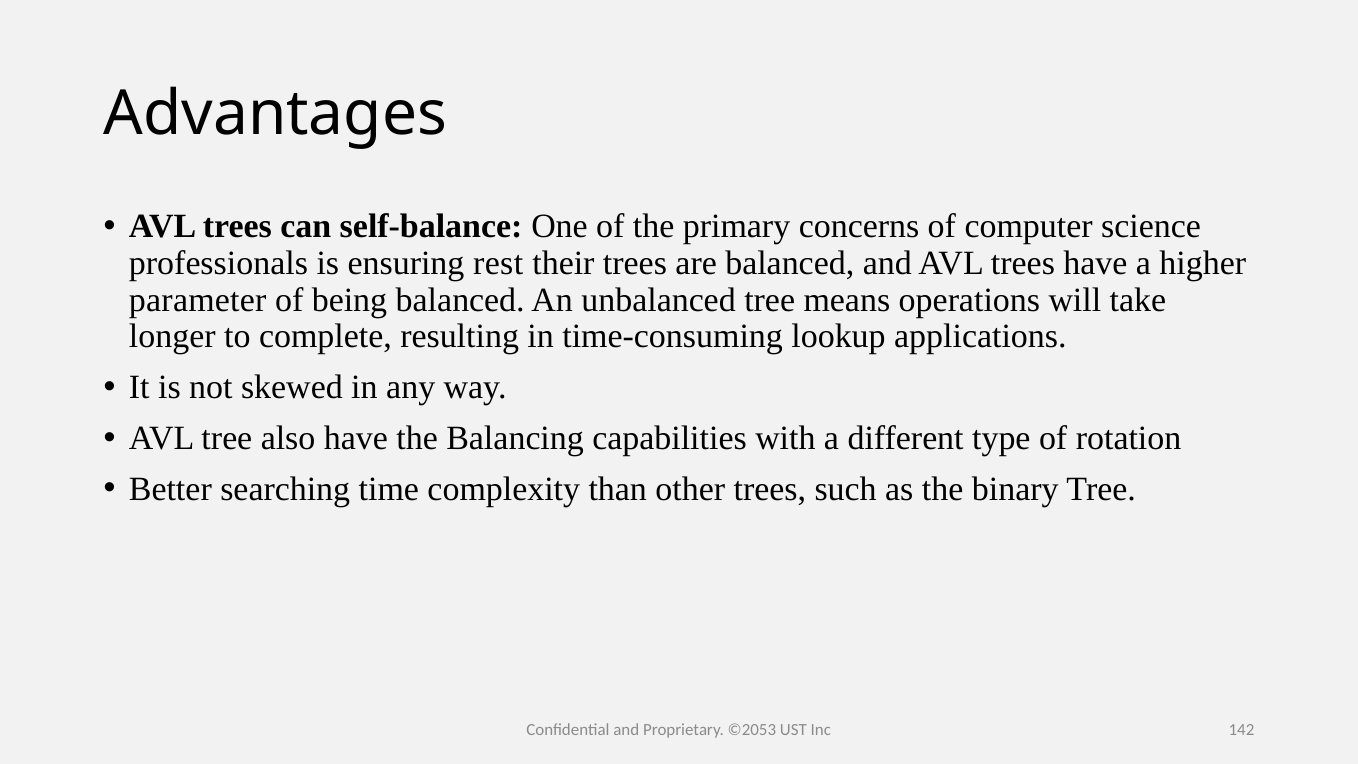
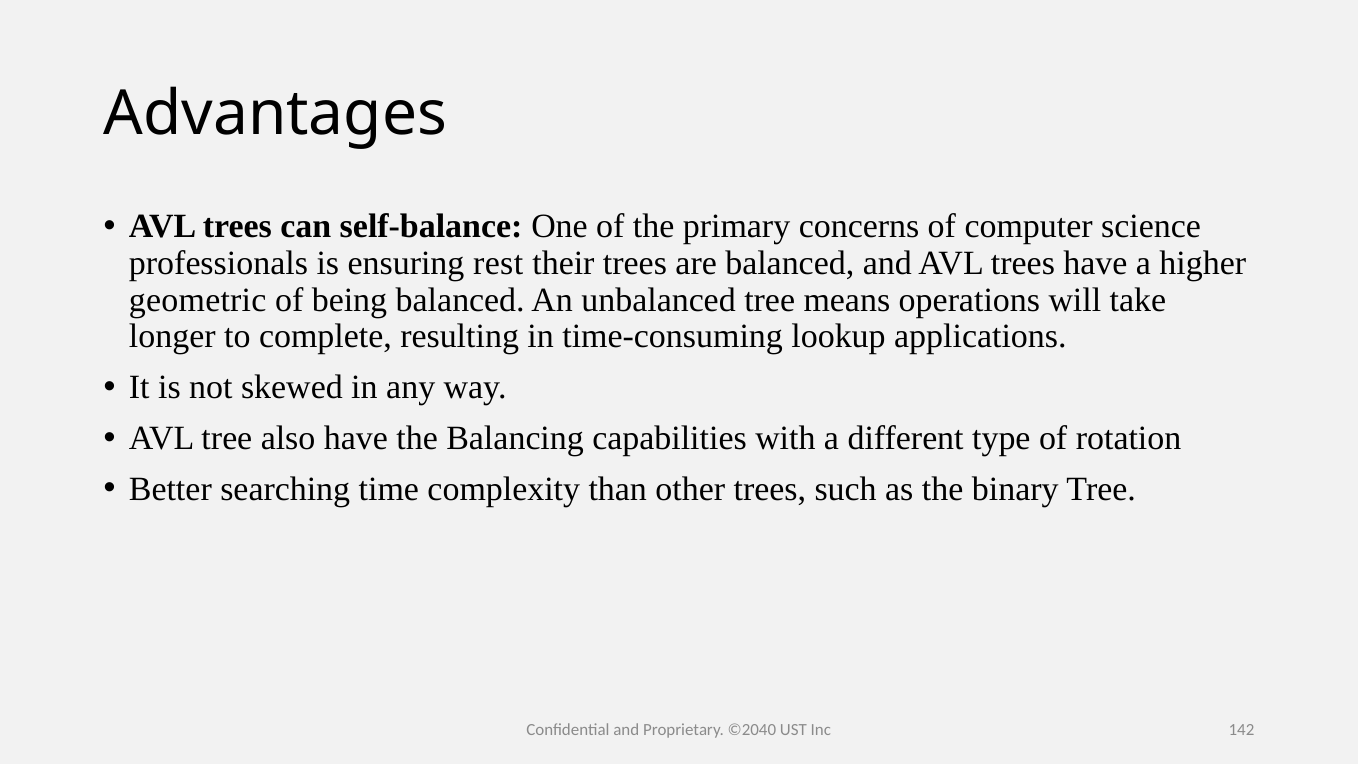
parameter: parameter -> geometric (198, 300)
©2053: ©2053 -> ©2040 (752, 729)
